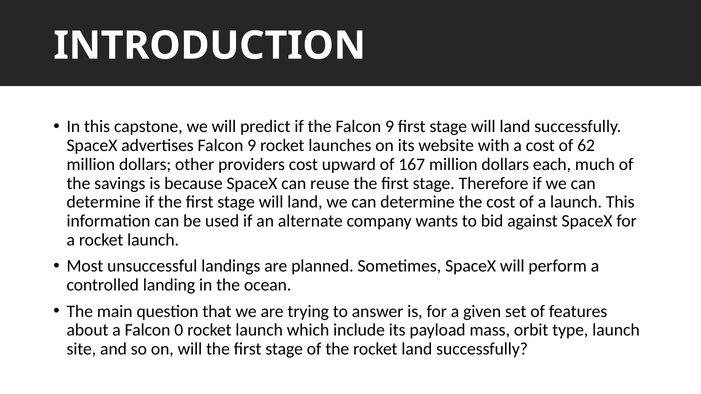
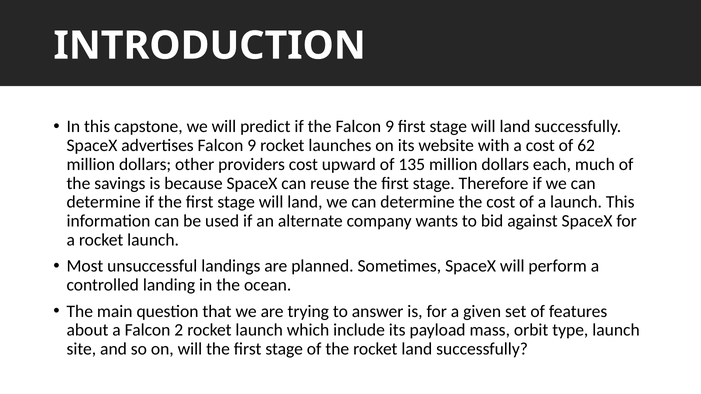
167: 167 -> 135 (412, 164)
0: 0 -> 2 (179, 330)
